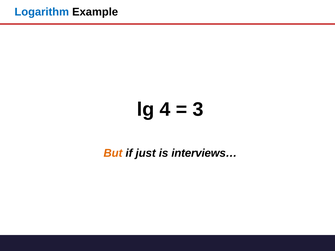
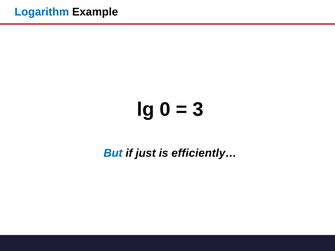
4: 4 -> 0 (165, 110)
But colour: orange -> blue (113, 153)
interviews…: interviews… -> efficiently… (204, 153)
